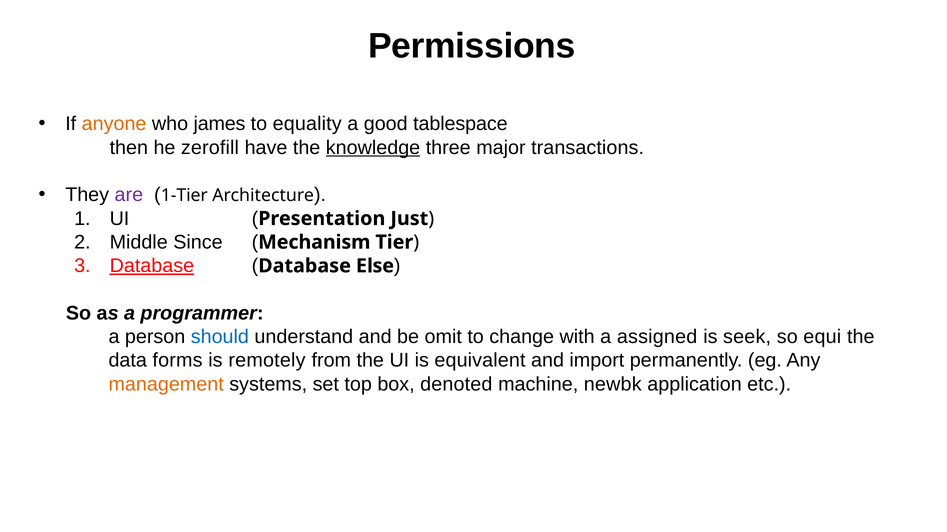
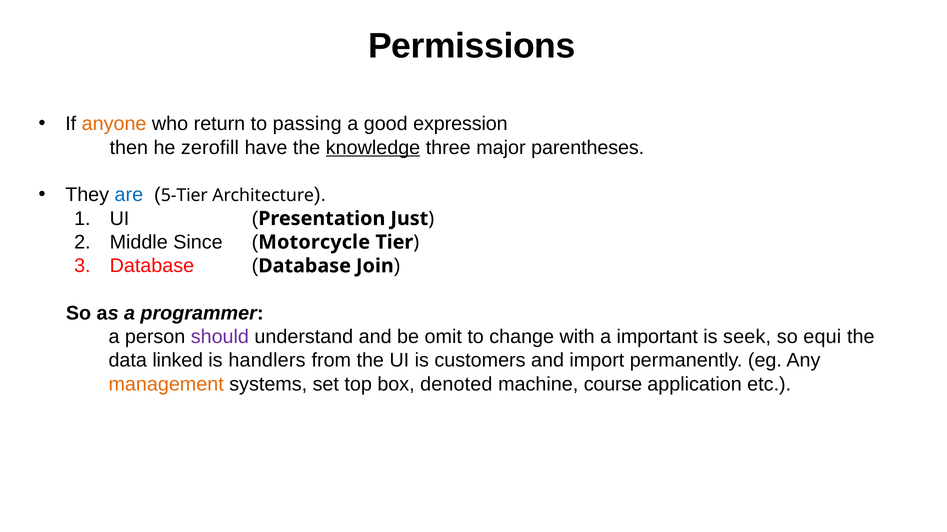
james: james -> return (219, 124)
equality: equality -> passing (307, 124)
tablespace: tablespace -> expression (460, 124)
transactions: transactions -> parentheses (588, 148)
are colour: purple -> blue (129, 195)
1-Tier: 1-Tier -> 5-Tier (184, 196)
Mechanism: Mechanism -> Motorcycle (314, 242)
Database underline: present -> none (152, 266)
Else: Else -> Join (375, 266)
should colour: blue -> purple (220, 337)
assigned: assigned -> important (657, 337)
forms: forms -> linked (178, 361)
remotely: remotely -> handlers (267, 361)
equivalent: equivalent -> customers (480, 361)
newbk: newbk -> course (613, 385)
